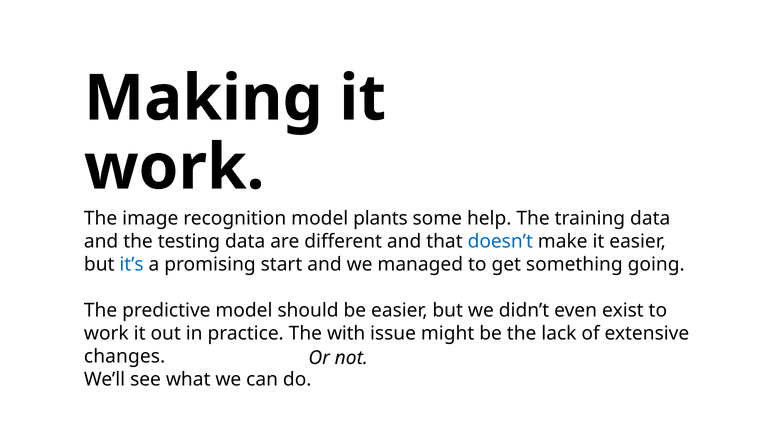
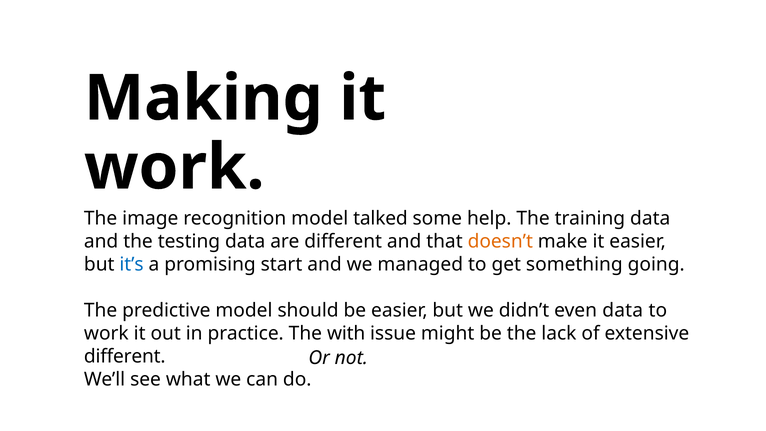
plants: plants -> talked (380, 218)
doesn’t colour: blue -> orange (500, 241)
even exist: exist -> data (623, 310)
changes: changes -> different (125, 356)
